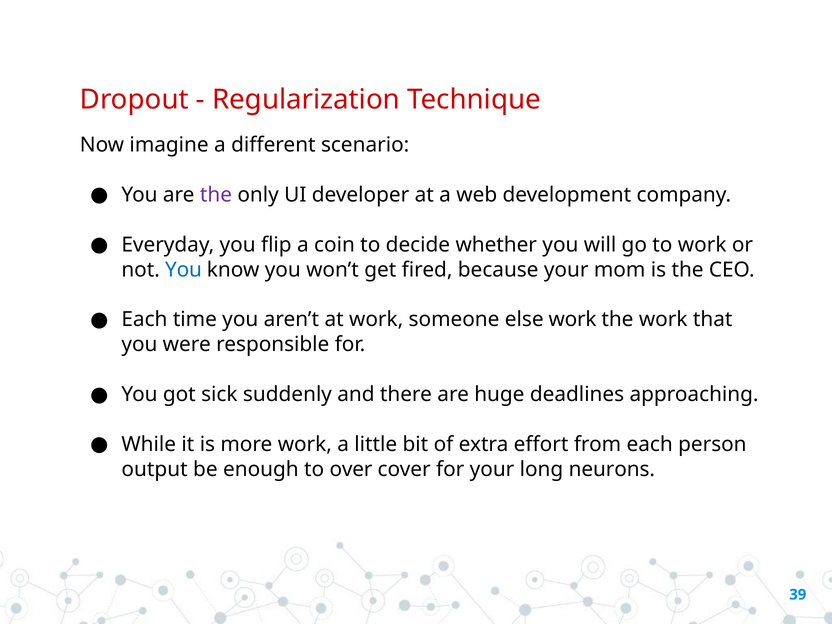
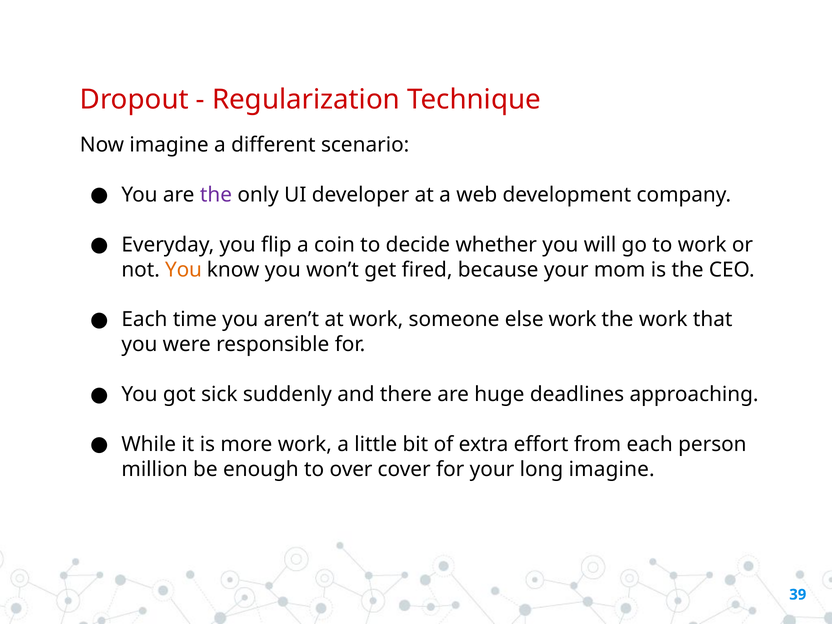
You colour: blue -> orange (183, 270)
output: output -> million (155, 469)
long neurons: neurons -> imagine (612, 469)
